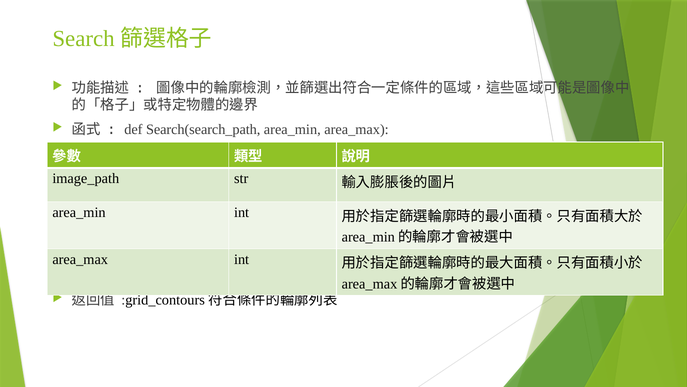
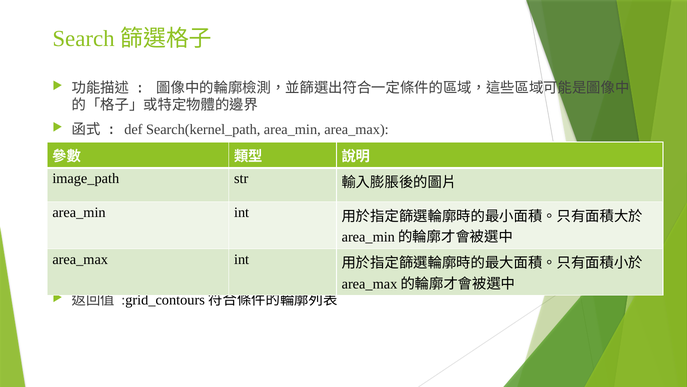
Search(search_path: Search(search_path -> Search(kernel_path (203, 129)
